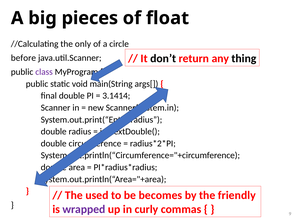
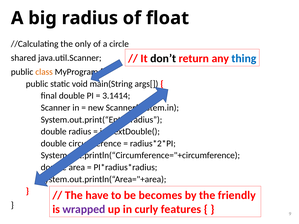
big pieces: pieces -> radius (90, 18)
thing colour: black -> blue (244, 58)
before: before -> shared (23, 58)
class colour: purple -> orange (44, 72)
used: used -> have (97, 196)
commas: commas -> features (181, 209)
